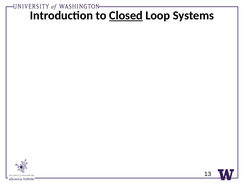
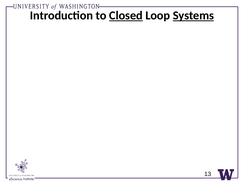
Systems underline: none -> present (193, 15)
